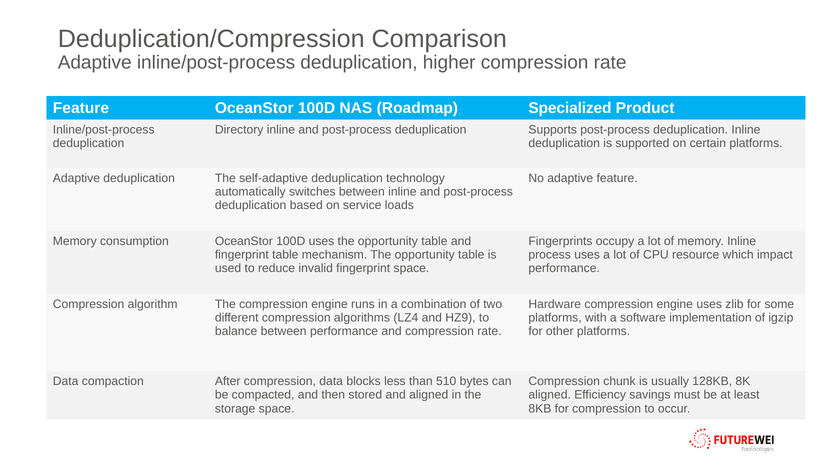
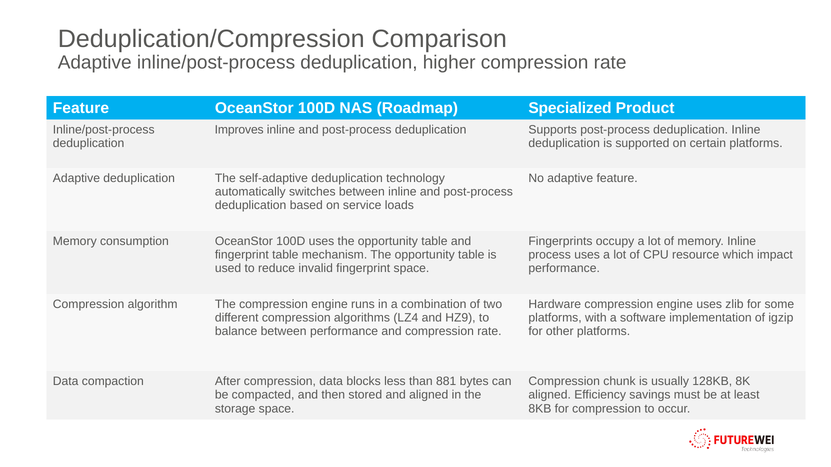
Directory: Directory -> Improves (239, 130)
510: 510 -> 881 (446, 382)
